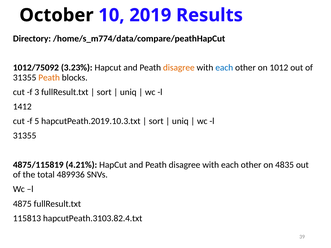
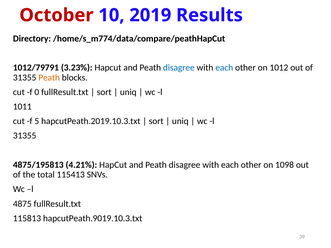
October colour: black -> red (56, 15)
1012/75092: 1012/75092 -> 1012/79791 (36, 68)
disagree colour: orange -> blue (179, 68)
3: 3 -> 0 (37, 92)
1412: 1412 -> 1011 (22, 107)
4875/115819: 4875/115819 -> 4875/195813 (38, 165)
4835: 4835 -> 1098 (285, 165)
489936: 489936 -> 115413 (71, 175)
hapcutPeath.3103.82.4.txt: hapcutPeath.3103.82.4.txt -> hapcutPeath.9019.10.3.txt (93, 218)
